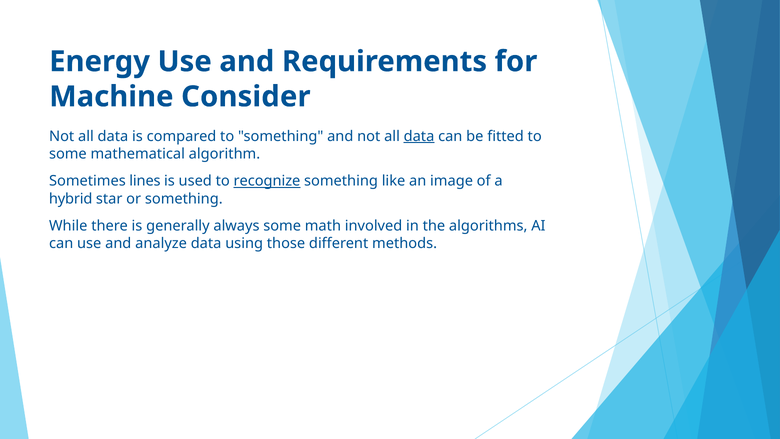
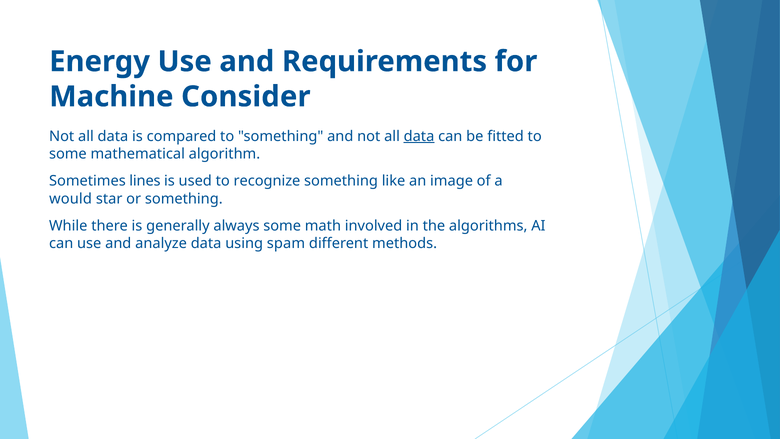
recognize underline: present -> none (267, 181)
hybrid: hybrid -> would (71, 199)
those: those -> spam (286, 243)
